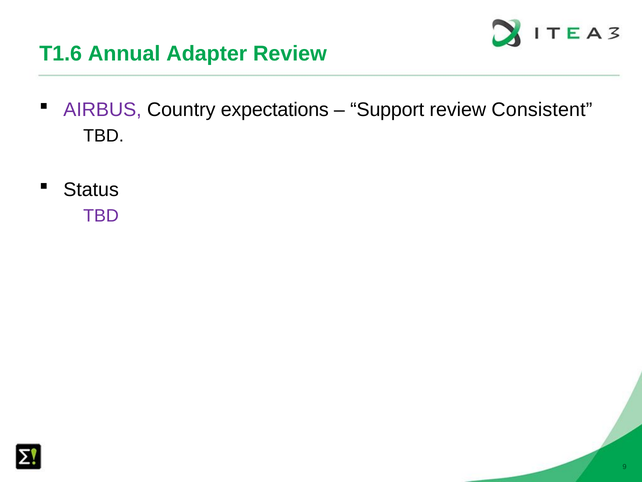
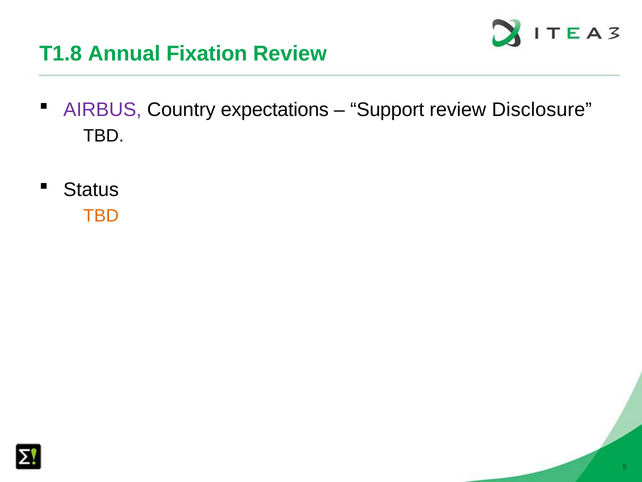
T1.6: T1.6 -> T1.8 (61, 54)
Adapter: Adapter -> Fixation (207, 54)
Consistent: Consistent -> Disclosure (542, 110)
TBD colour: purple -> orange (101, 216)
